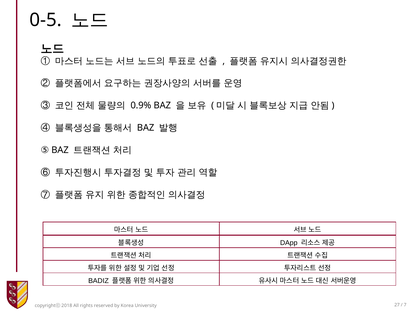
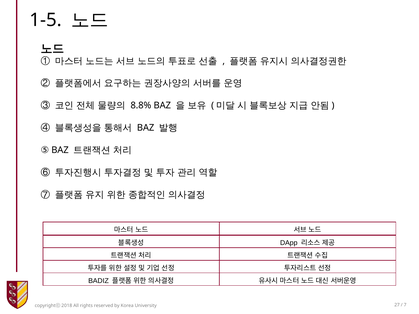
0-5: 0-5 -> 1-5 (46, 20)
0.9%: 0.9% -> 8.8% (141, 106)
